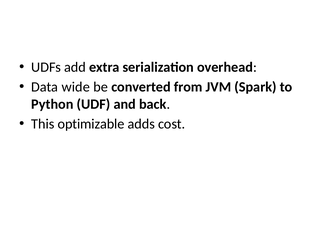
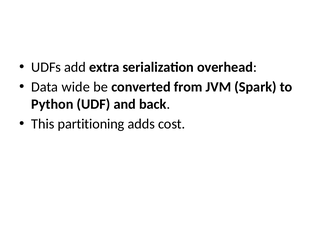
optimizable: optimizable -> partitioning (91, 124)
